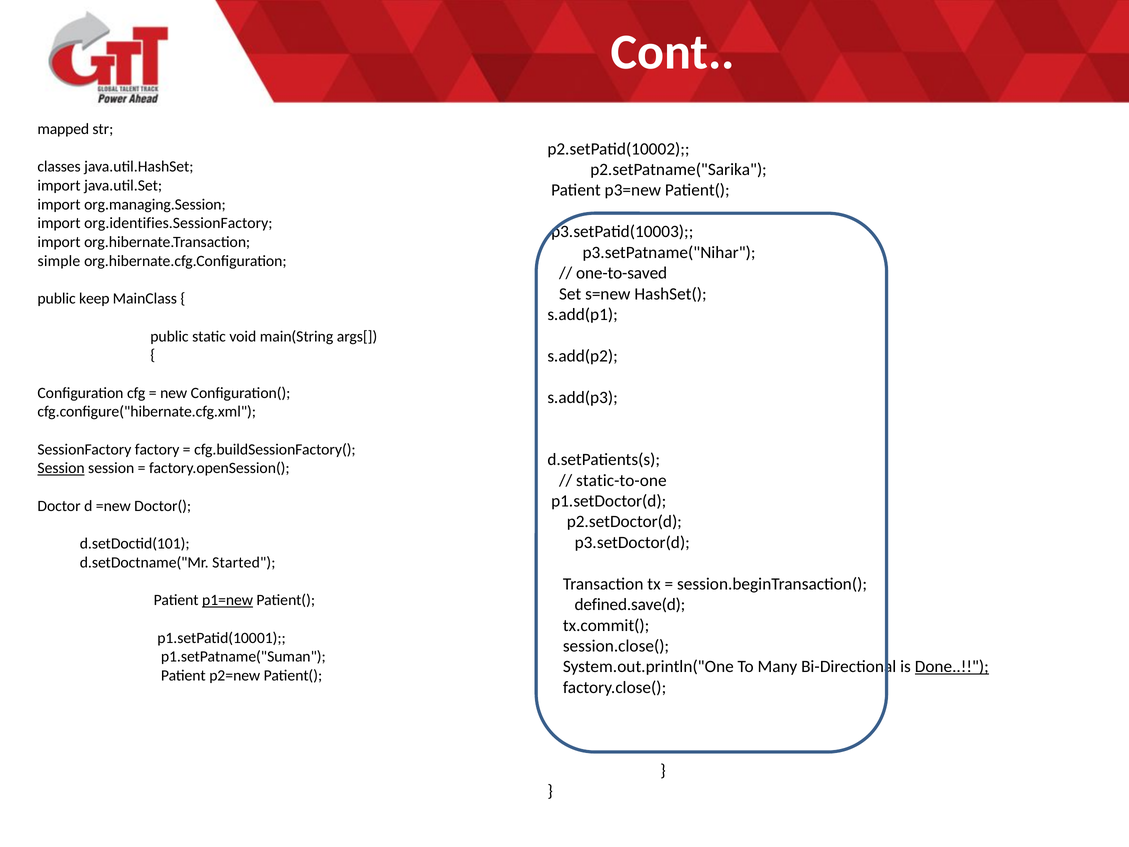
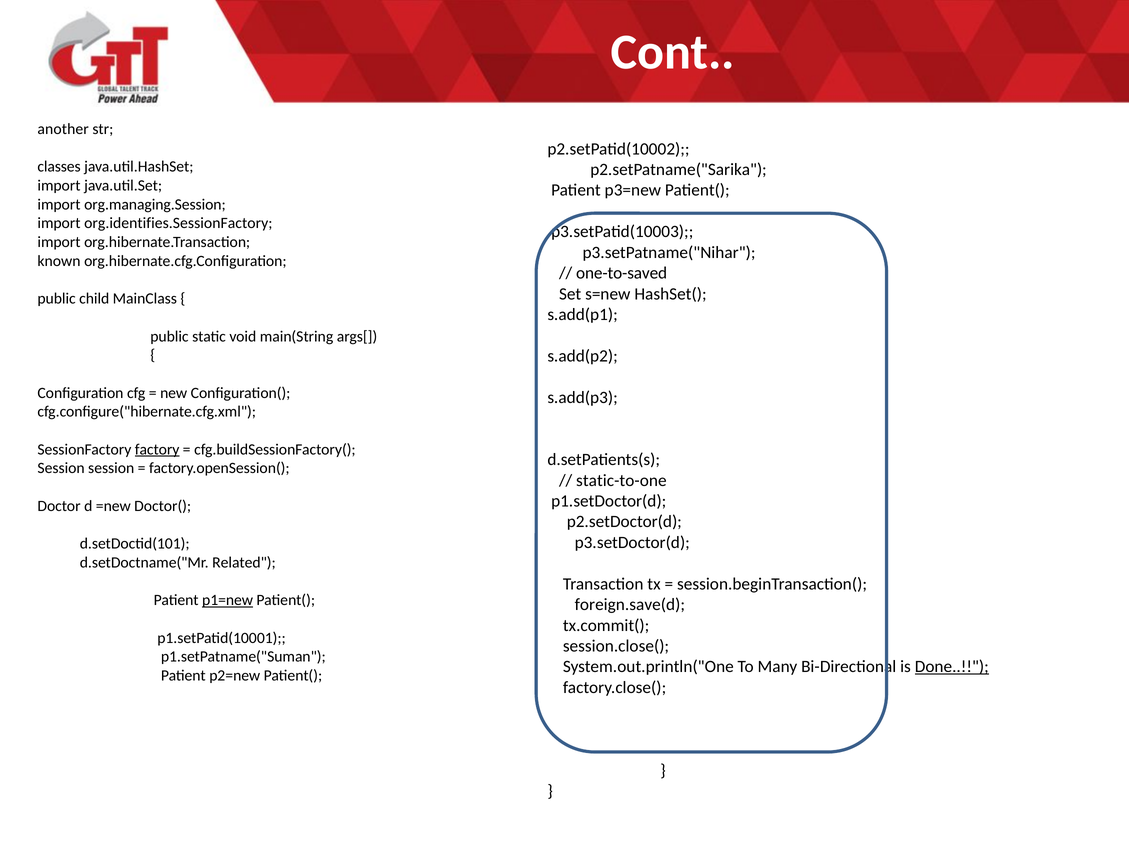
mapped: mapped -> another (63, 129)
simple: simple -> known (59, 261)
keep: keep -> child (94, 299)
factory underline: none -> present (157, 449)
Session underline: present -> none (61, 468)
Started: Started -> Related (244, 562)
defined.save(d: defined.save(d -> foreign.save(d (630, 604)
